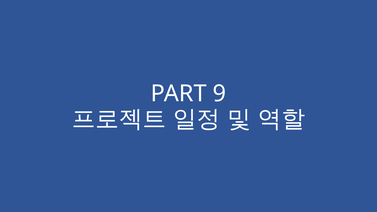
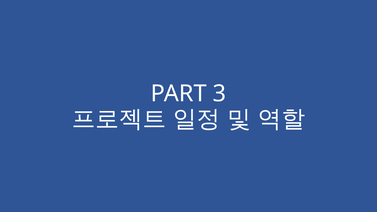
9: 9 -> 3 (219, 94)
